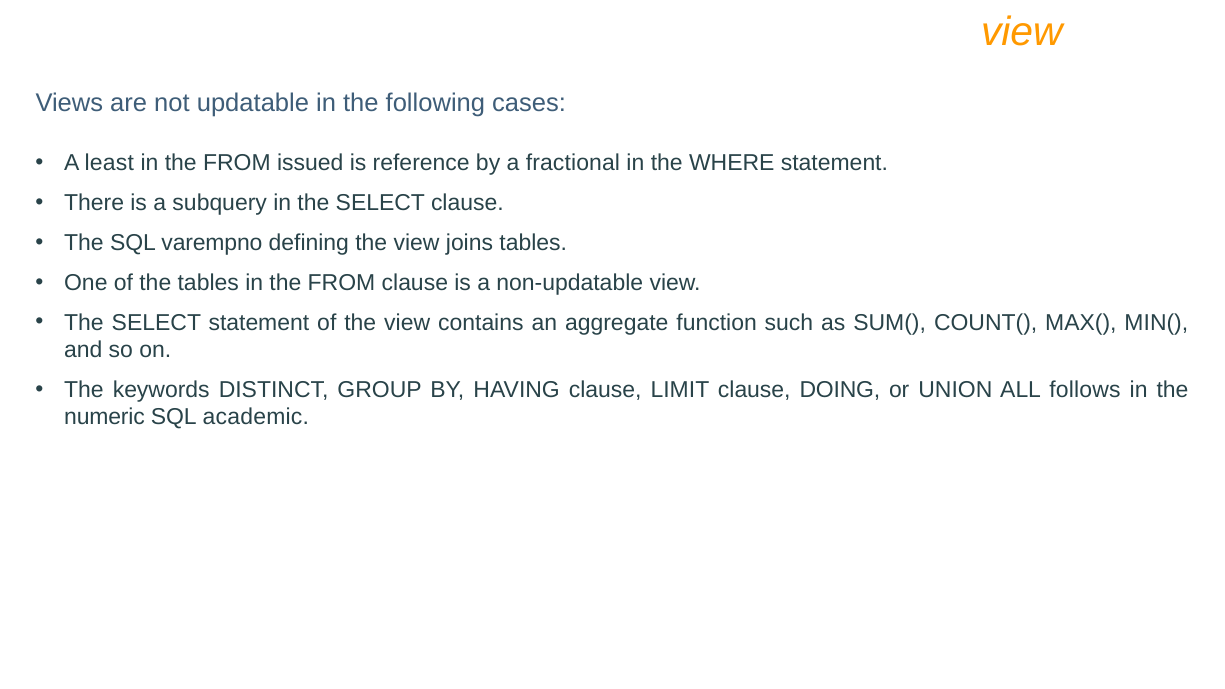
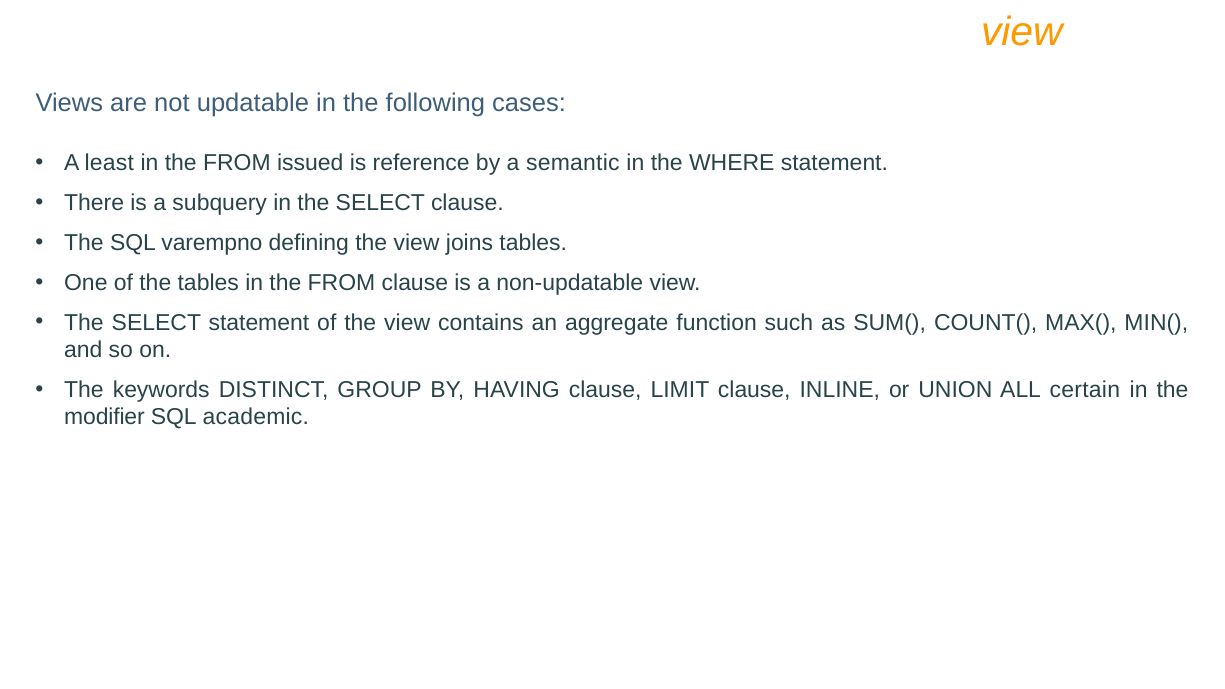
fractional: fractional -> semantic (573, 163)
DOING: DOING -> INLINE (840, 390)
follows: follows -> certain (1085, 390)
numeric: numeric -> modifier (104, 417)
